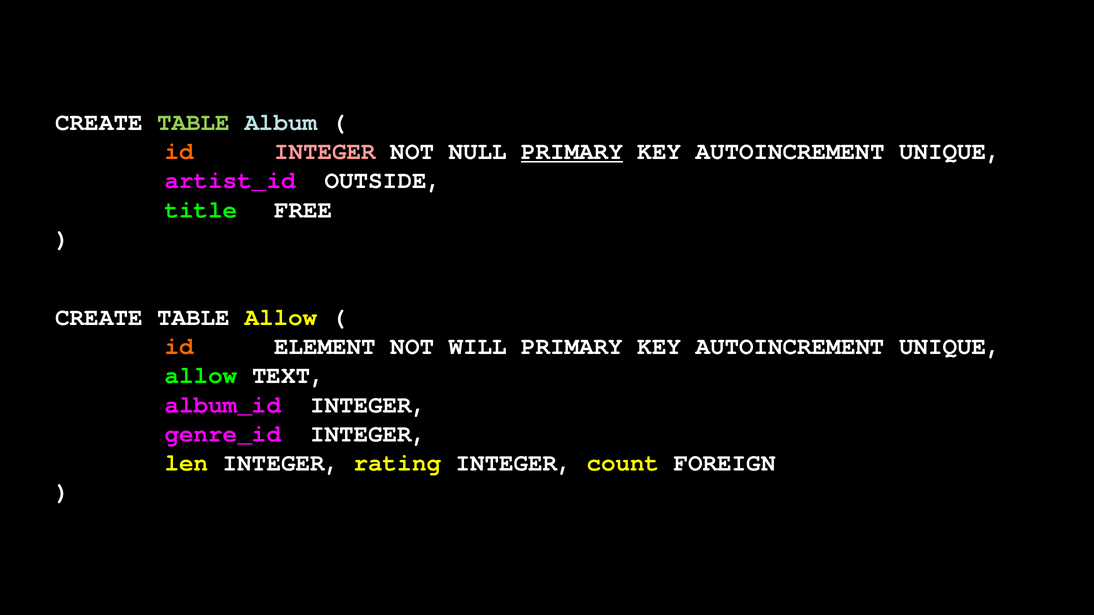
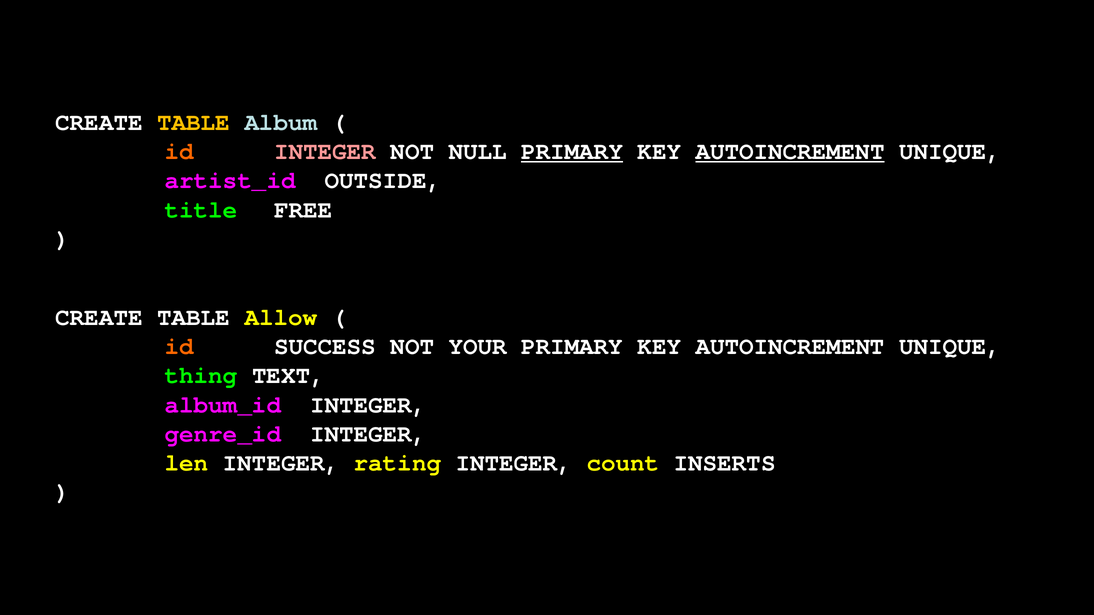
TABLE colour: light green -> yellow (193, 122)
AUTOINCREMENT underline: none -> present (790, 151)
ELEMENT: ELEMENT -> SUCCESS (325, 347)
WILL: WILL -> YOUR (478, 347)
allow: allow -> thing (201, 376)
FOREIGN: FOREIGN -> INSERTS (725, 463)
